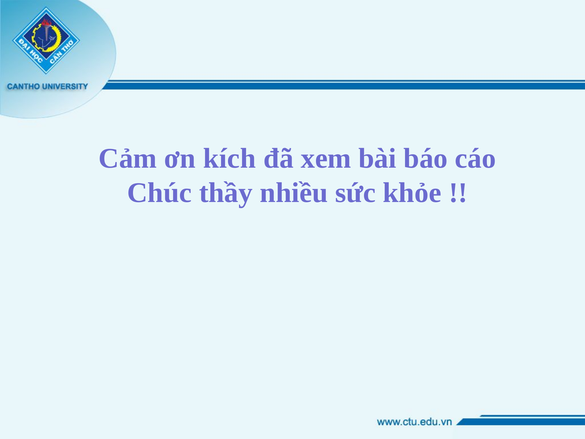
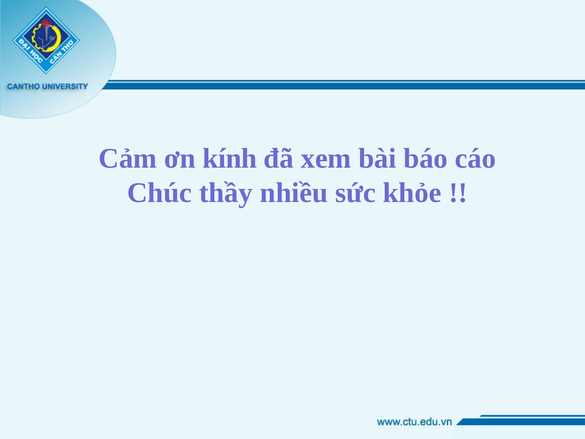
kích: kích -> kính (230, 158)
